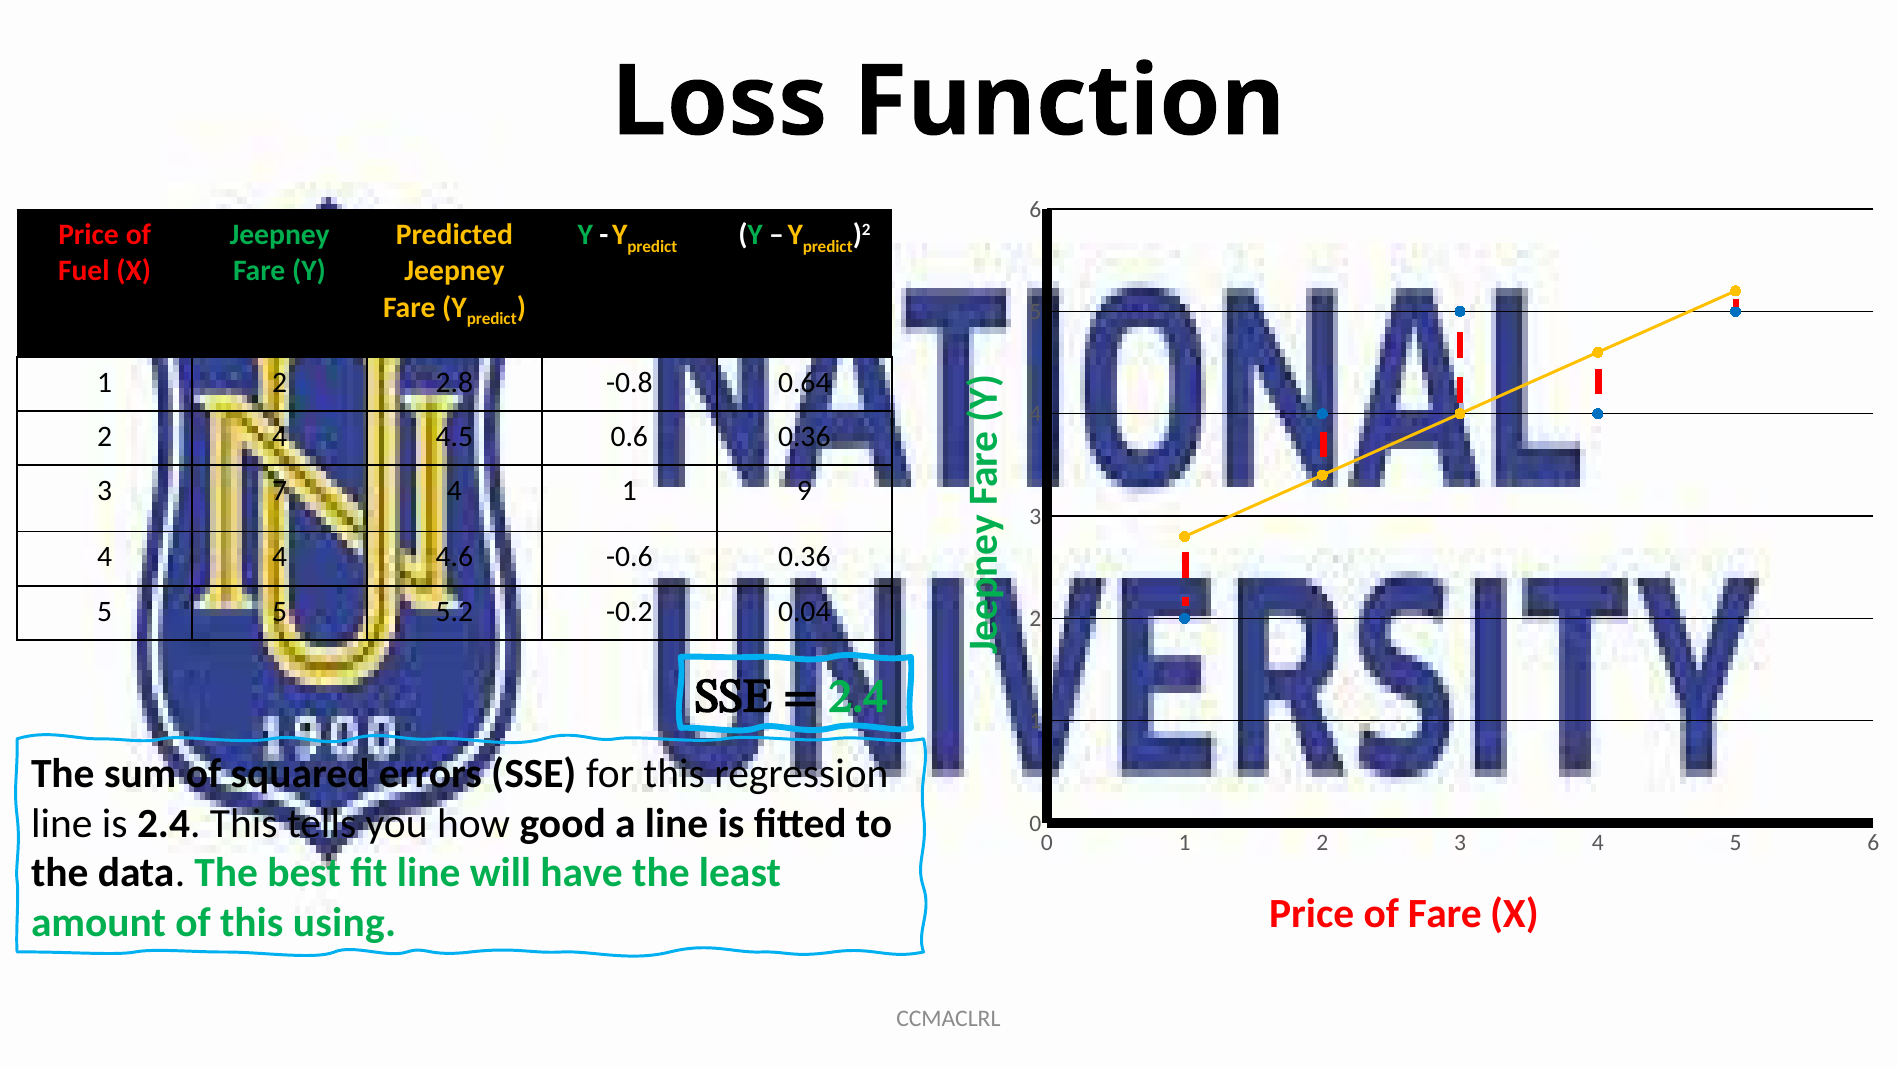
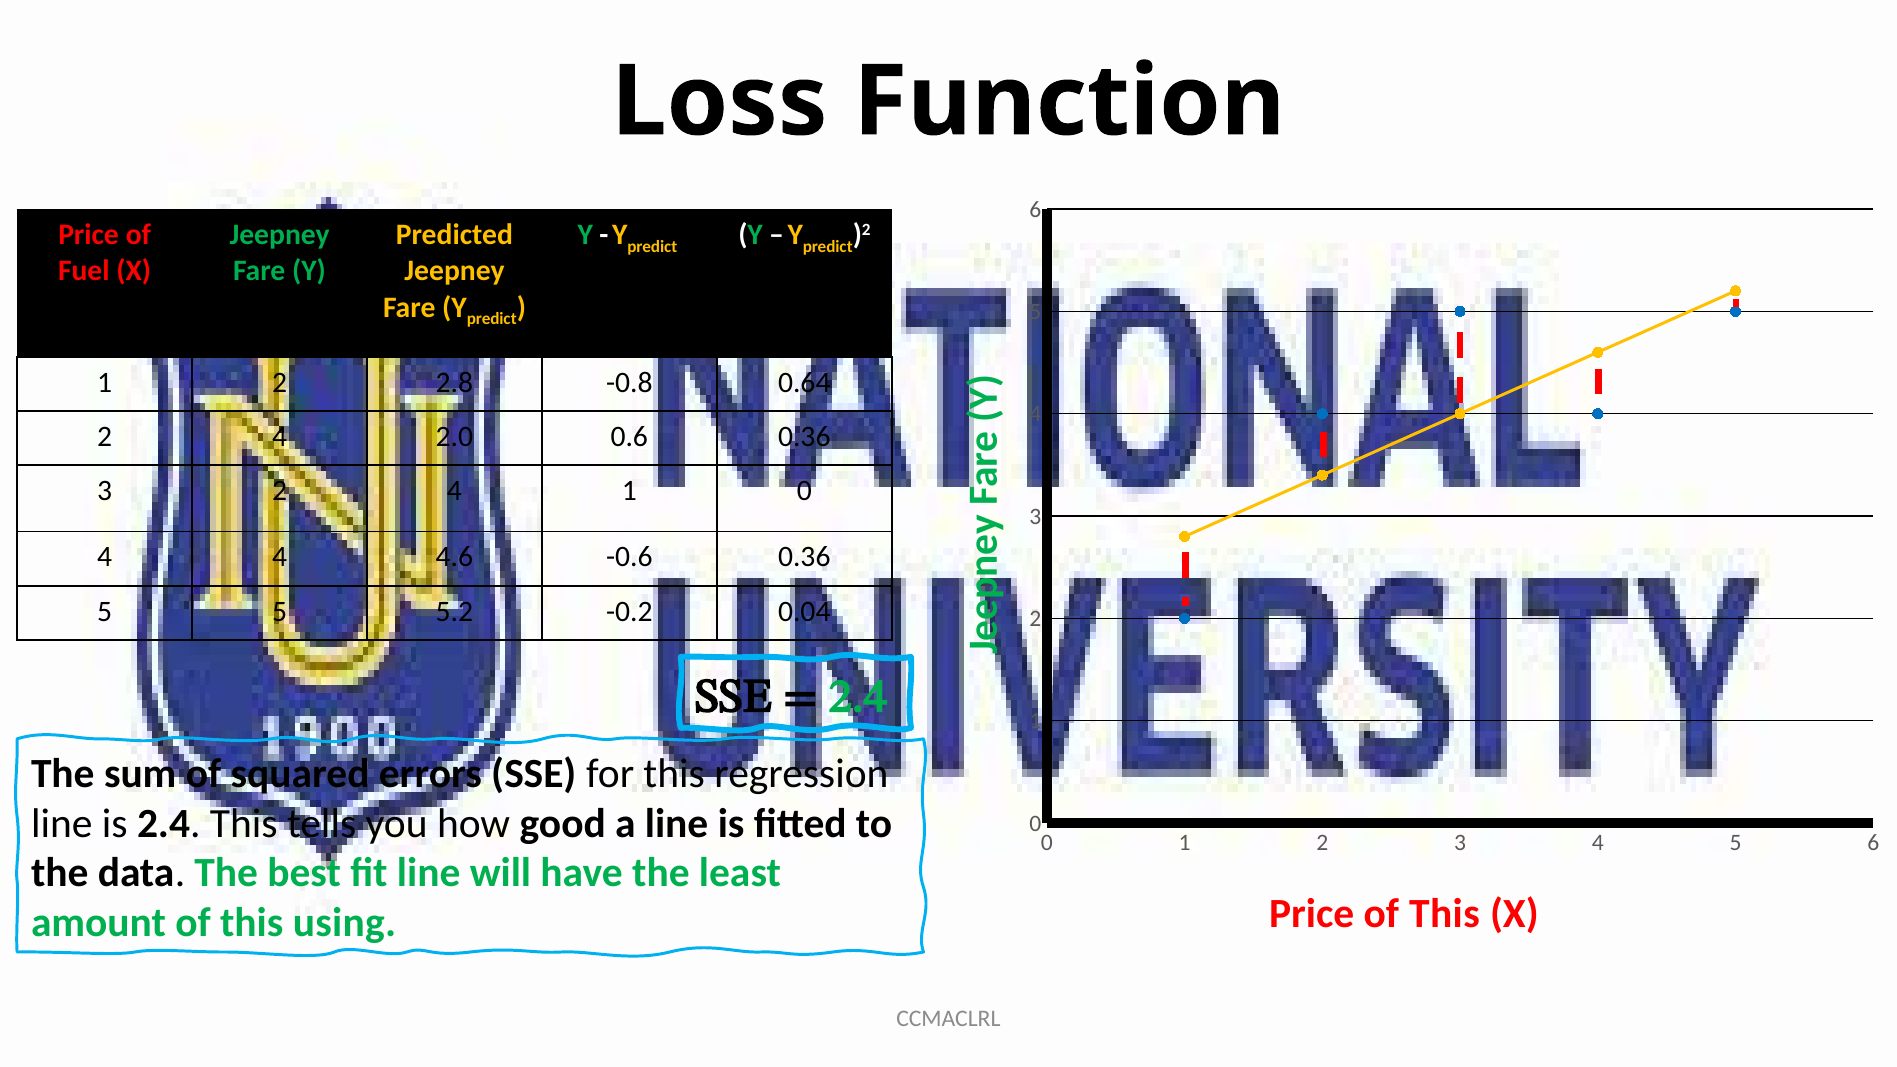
4.5: 4.5 -> 2.0 (454, 437)
3 7: 7 -> 2 (280, 491)
1 9: 9 -> 0 (804, 491)
Price of Fare: Fare -> This (1444, 914)
